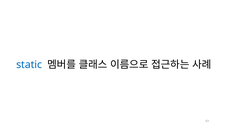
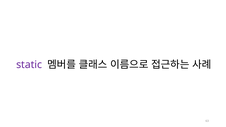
static colour: blue -> purple (29, 65)
